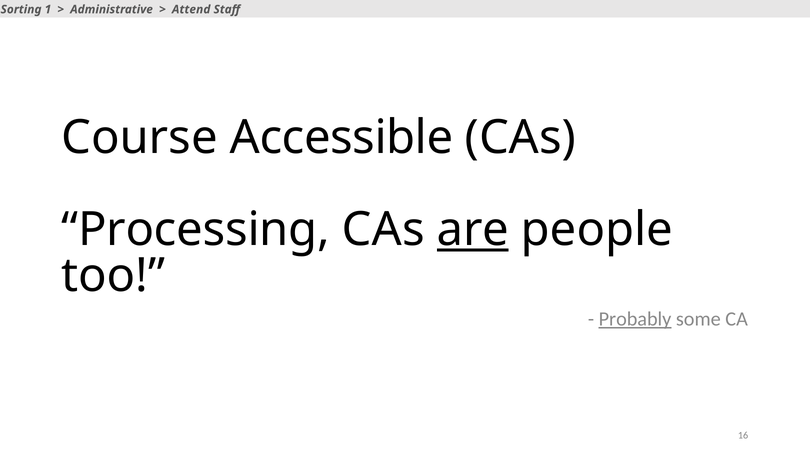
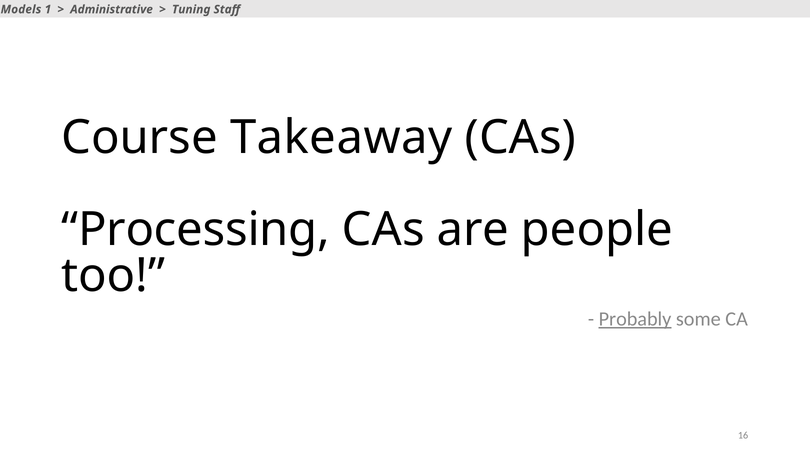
Sorting: Sorting -> Models (21, 9)
Attend: Attend -> Tuning (191, 9)
Accessible: Accessible -> Takeaway (341, 138)
are underline: present -> none (473, 230)
